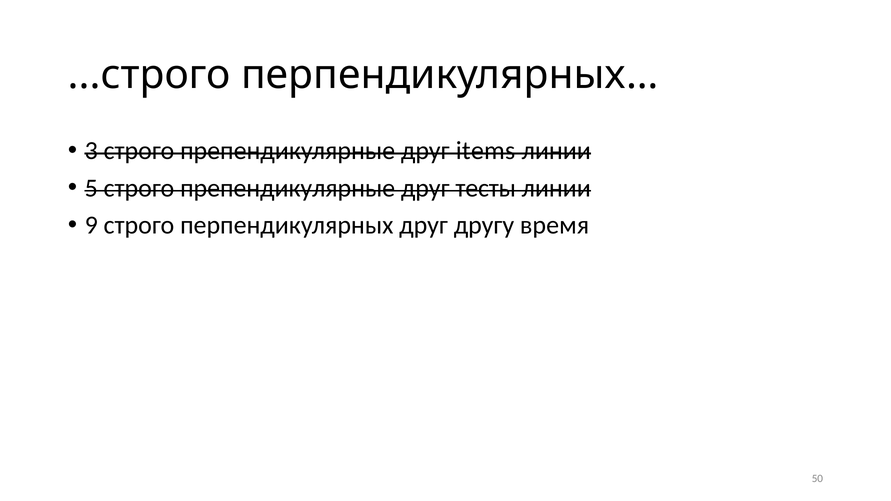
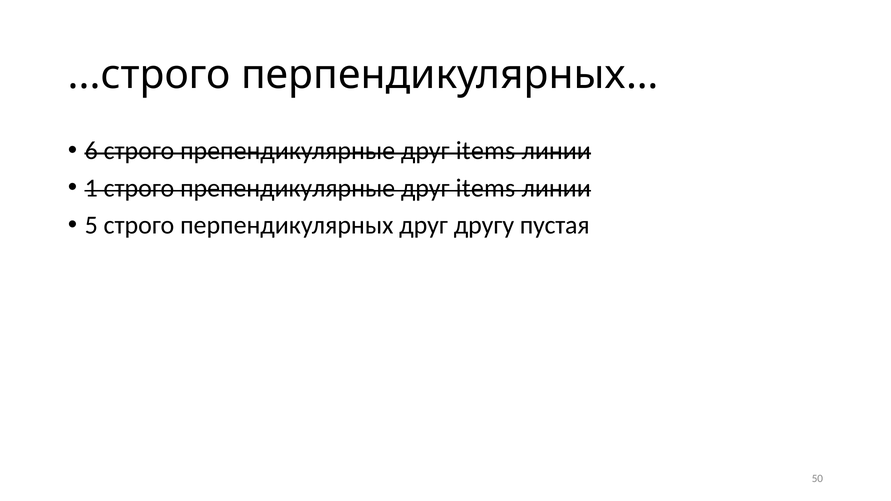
3: 3 -> 6 (91, 151)
5: 5 -> 1 (91, 188)
тесты: тесты -> items (485, 188)
9: 9 -> 5 (91, 225)
время: время -> пустая (555, 225)
